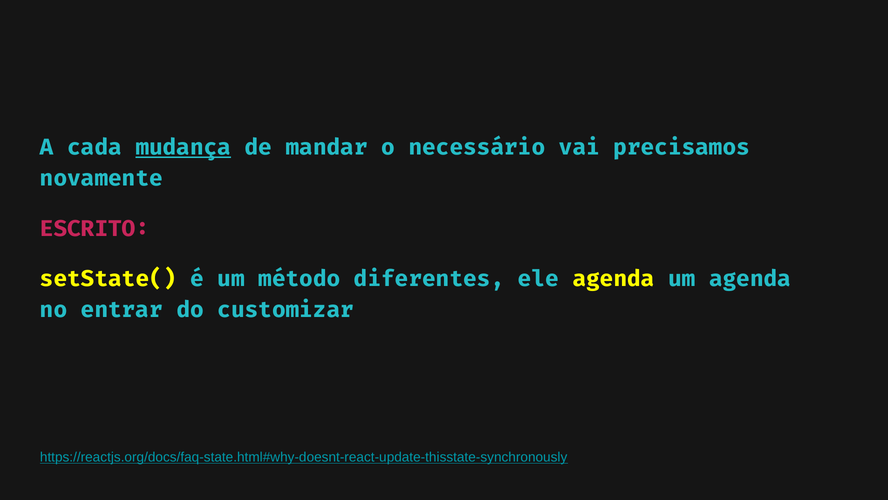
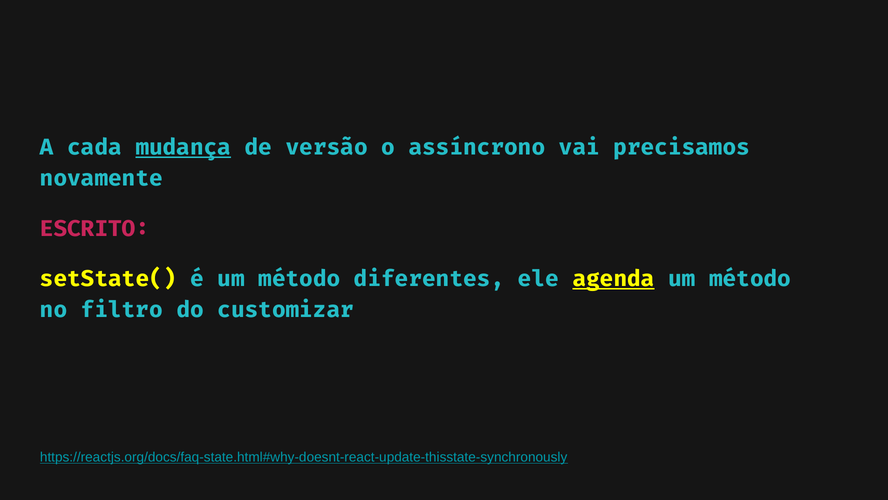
mandar: mandar -> versão (327, 147)
necessário: necessário -> assíncrono (477, 147)
agenda underline: none -> present (614, 279)
agenda: agenda -> método (750, 279)
entrar: entrar -> filtro (122, 309)
